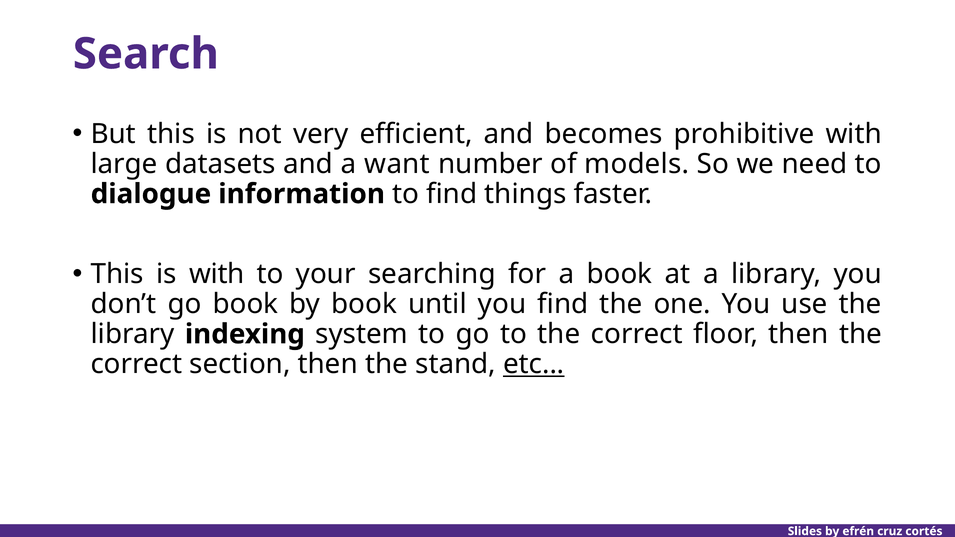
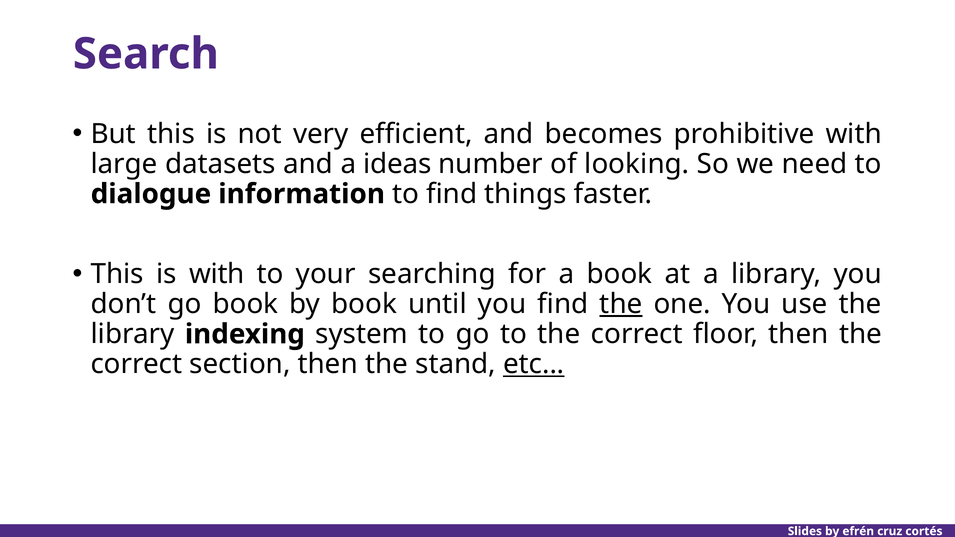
want: want -> ideas (397, 164)
models: models -> looking (637, 164)
the underline: none -> present (621, 304)
